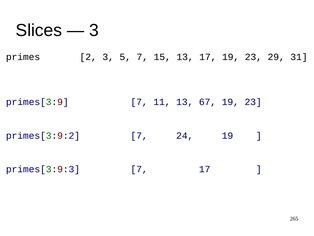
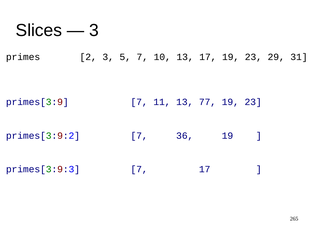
15: 15 -> 10 (162, 57)
67: 67 -> 77 (208, 102)
24: 24 -> 36 (185, 135)
